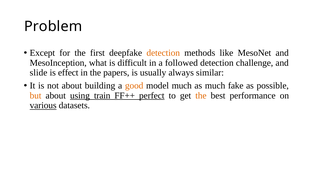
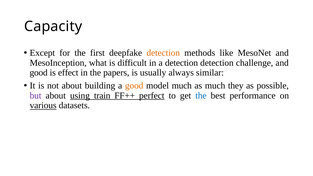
Problem: Problem -> Capacity (53, 26)
a followed: followed -> detection (181, 63)
slide: slide -> good (39, 73)
fake: fake -> they (236, 86)
but colour: orange -> purple (36, 96)
the colour: orange -> blue (201, 96)
